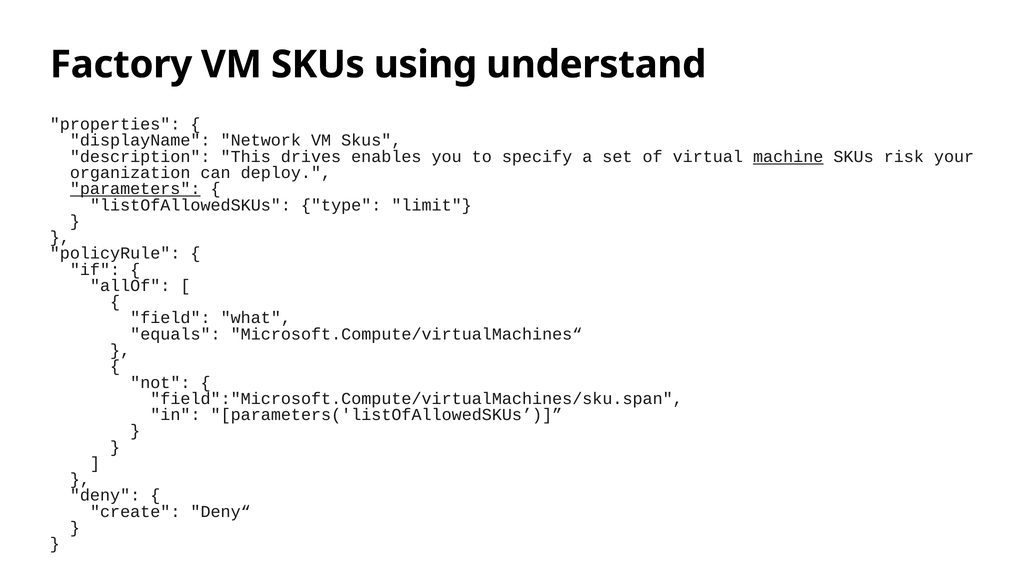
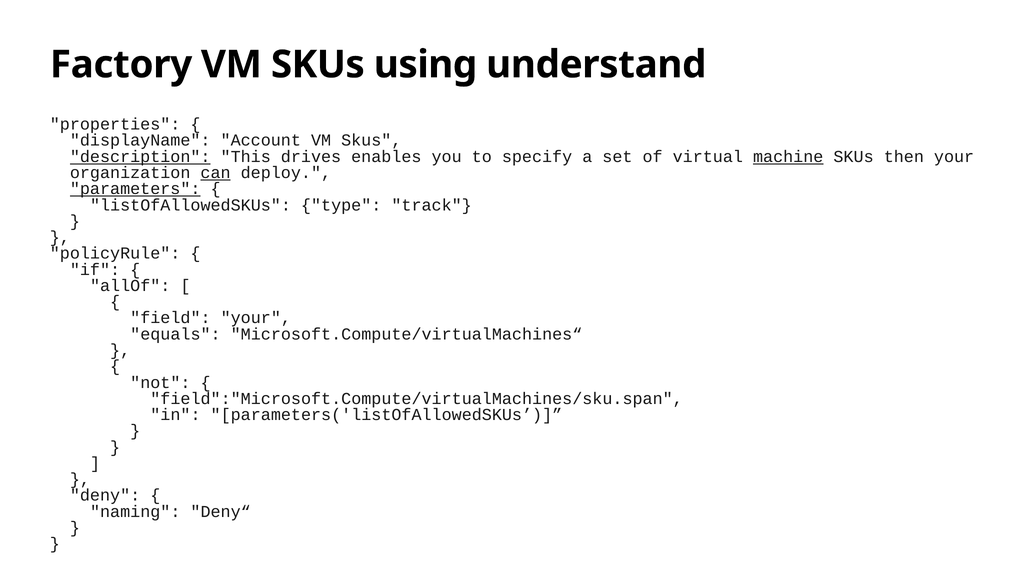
Network: Network -> Account (261, 140)
description underline: none -> present (140, 157)
risk: risk -> then (904, 157)
can underline: none -> present (216, 173)
limit: limit -> track (432, 205)
field what: what -> your (256, 318)
create: create -> naming (135, 512)
